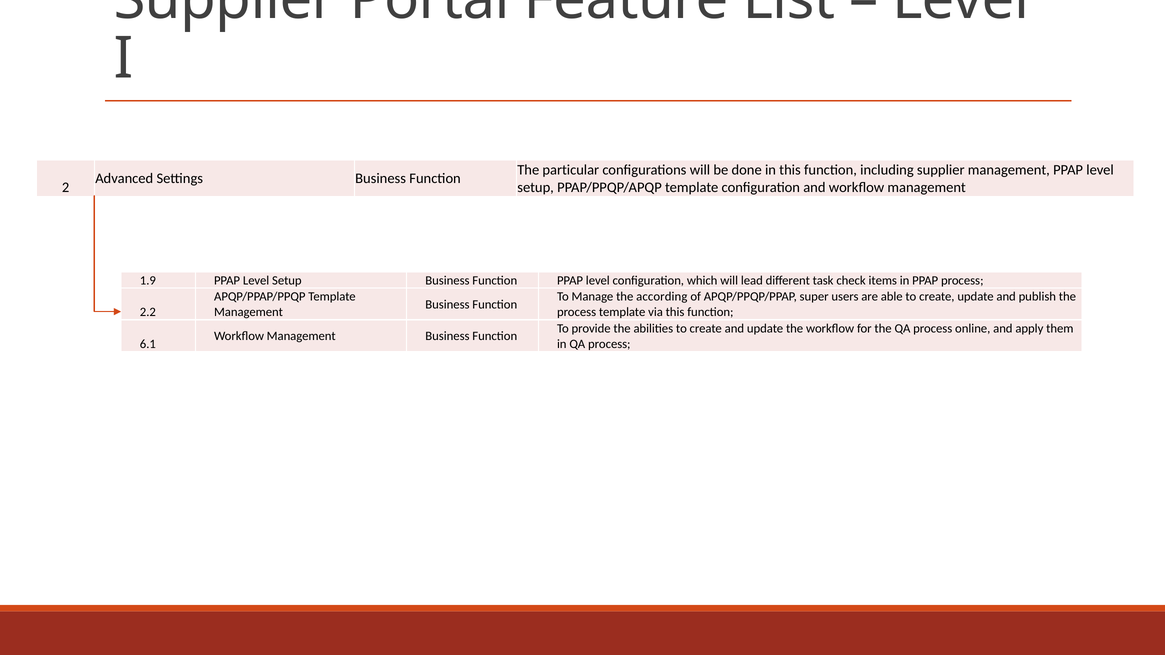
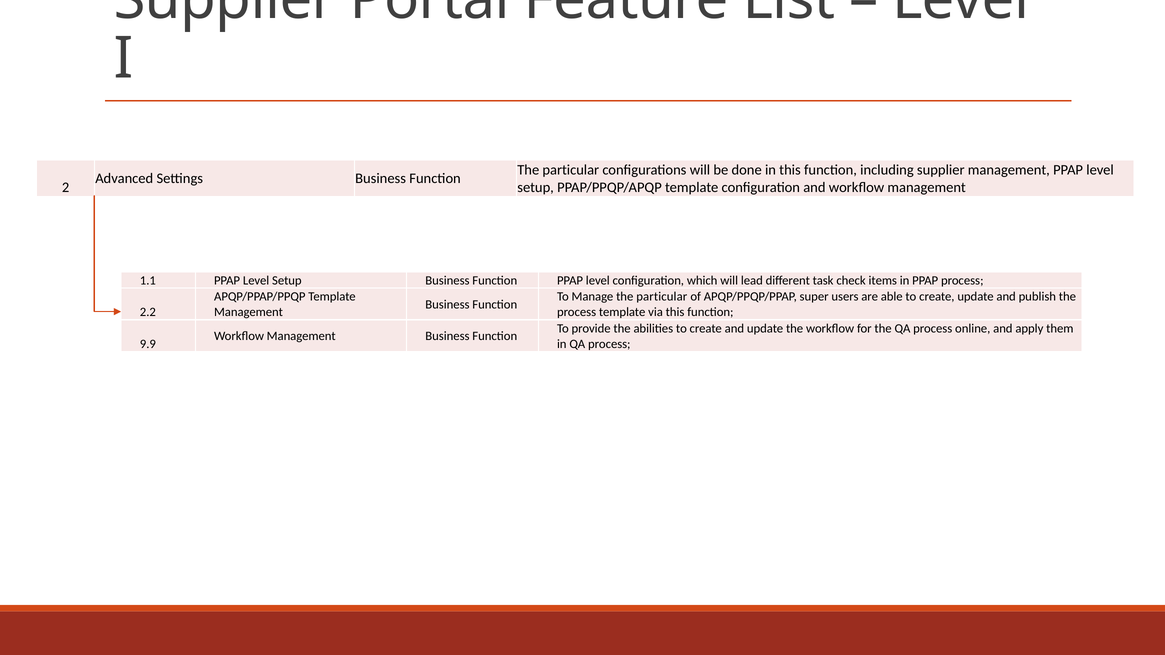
1.9: 1.9 -> 1.1 (148, 281)
Manage the according: according -> particular (662, 297)
6.1: 6.1 -> 9.9 (148, 344)
